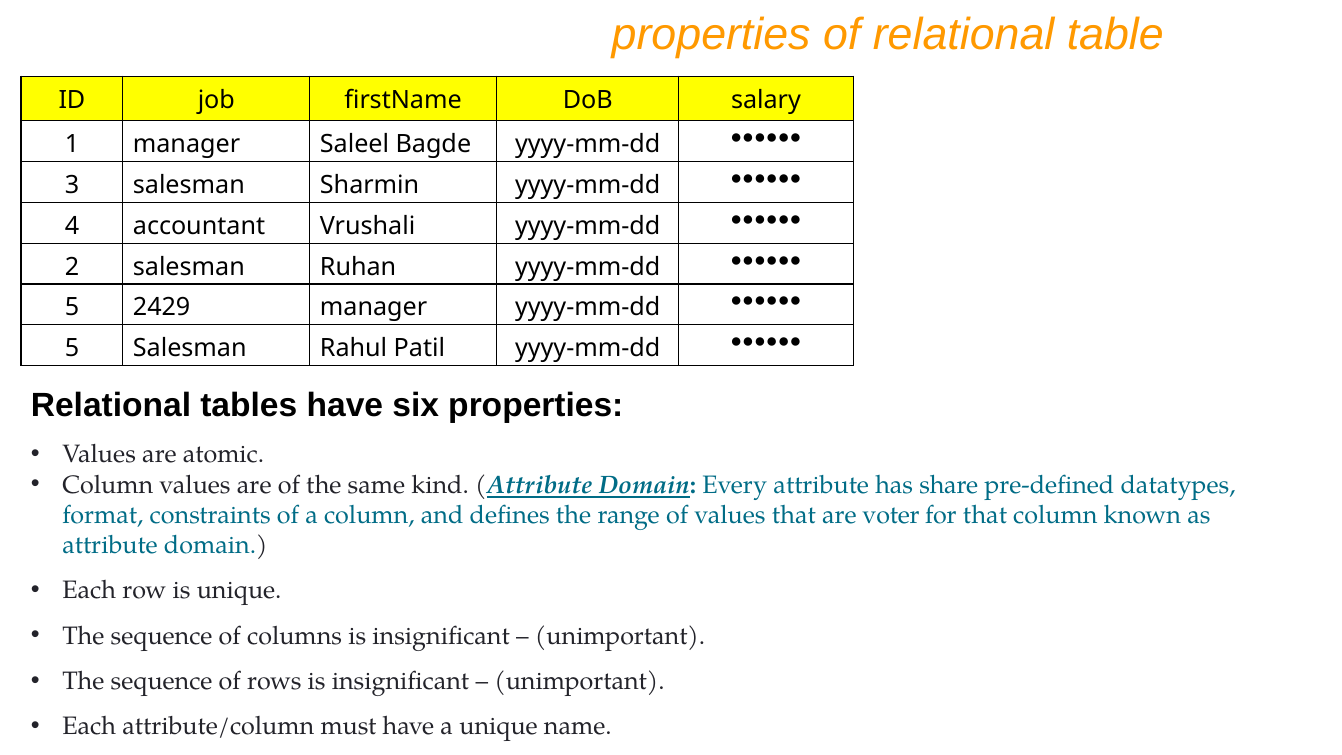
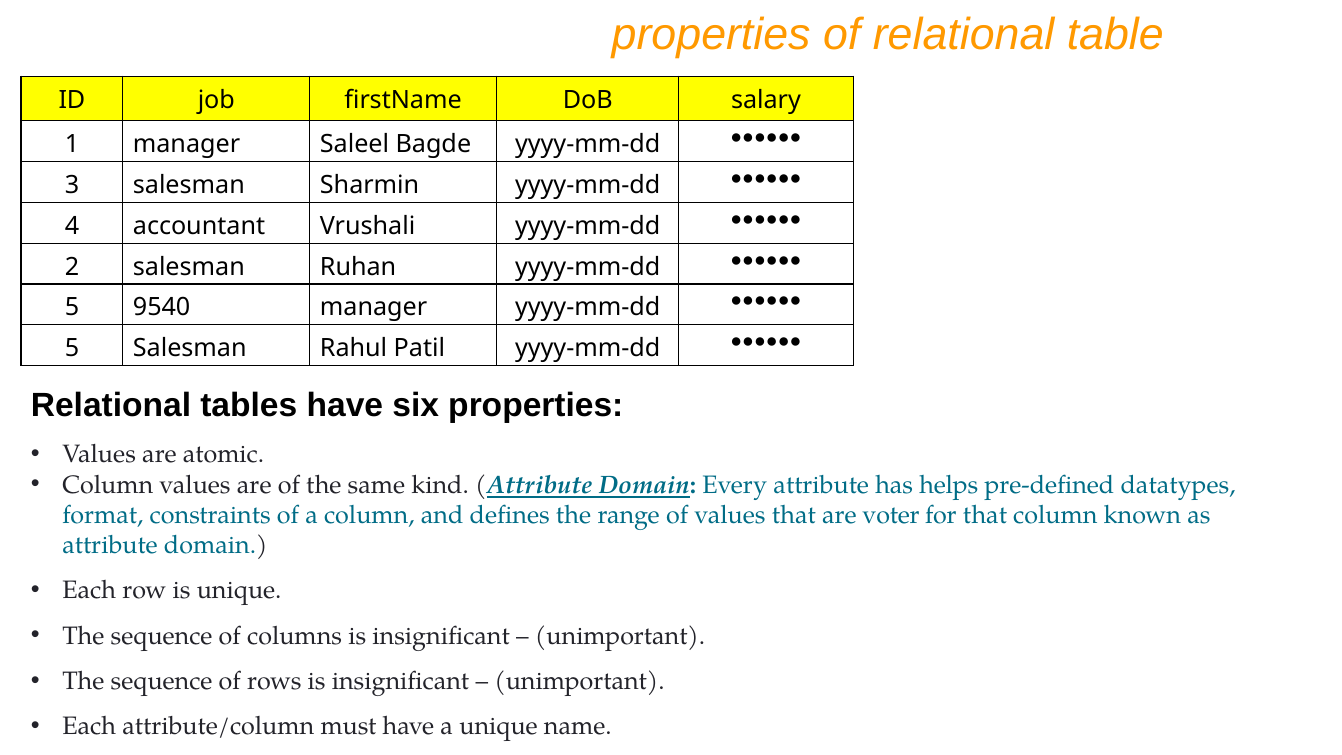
2429: 2429 -> 9540 (162, 308)
share: share -> helps (949, 485)
